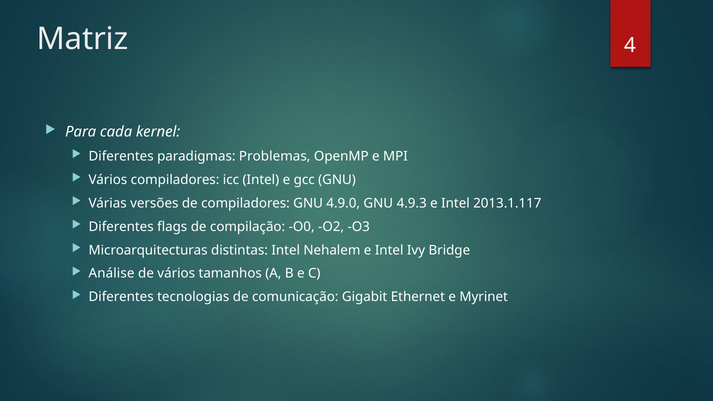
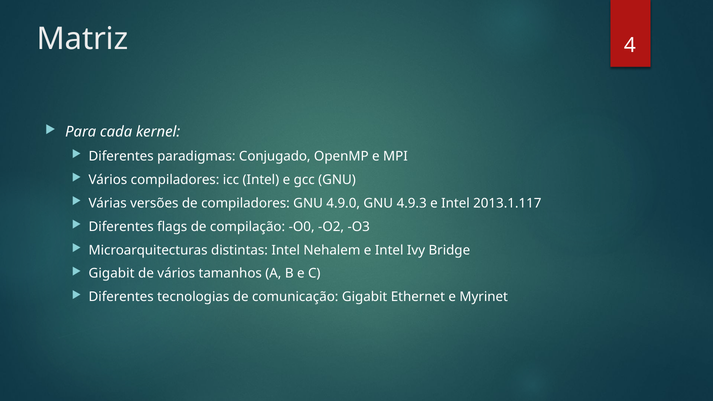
Problemas: Problemas -> Conjugado (275, 156)
Análise: Análise -> Gigabit (112, 274)
